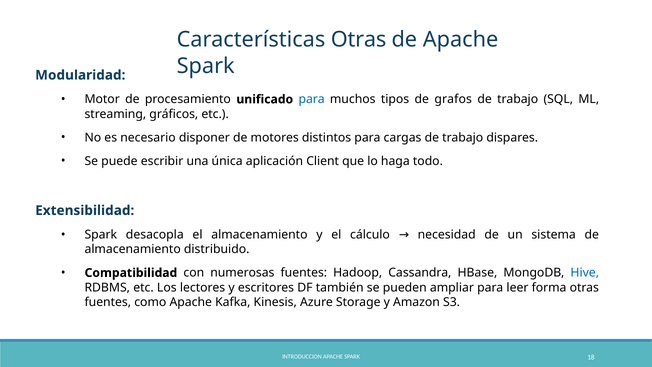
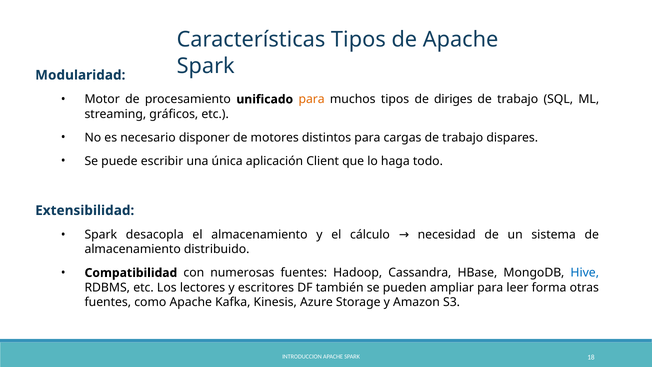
Características Otras: Otras -> Tipos (358, 40)
para colour: blue -> orange (312, 99)
grafos: grafos -> diriges (453, 99)
